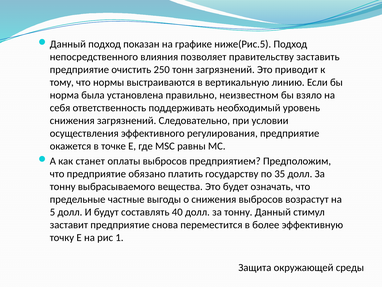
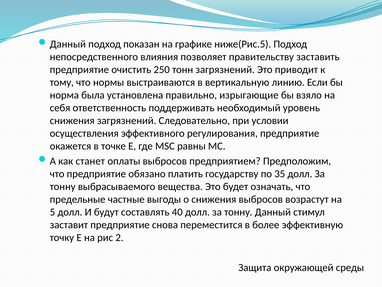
неизвестном: неизвестном -> изрыгающие (249, 95)
1: 1 -> 2 (119, 237)
